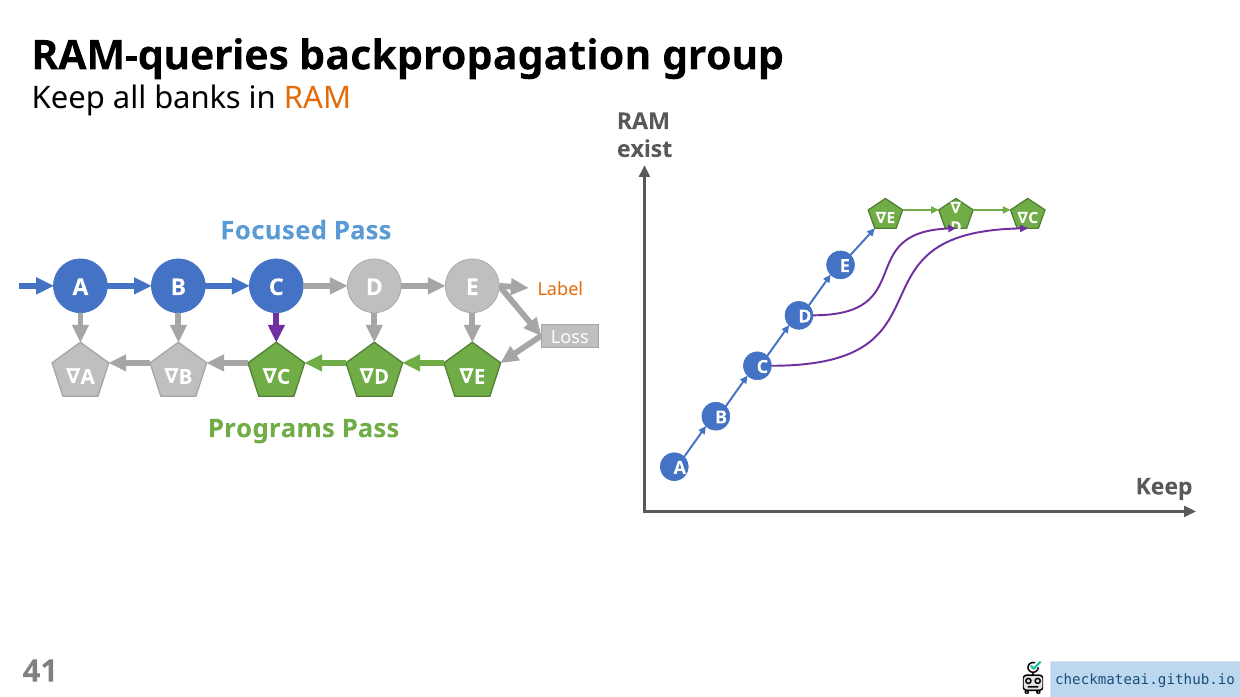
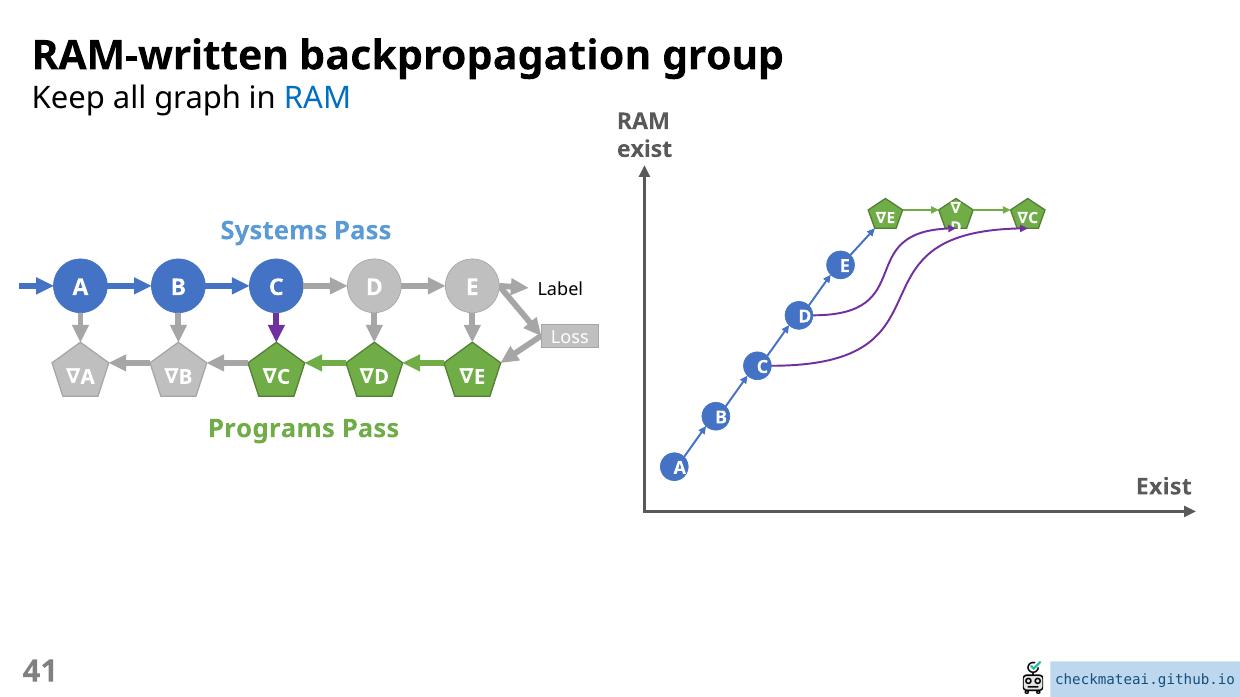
RAM-queries: RAM-queries -> RAM-written (160, 56)
banks: banks -> graph (198, 99)
RAM colour: orange -> blue (318, 99)
Focused: Focused -> Systems (274, 231)
Label colour: orange -> black (560, 289)
Keep: Keep -> Exist (1164, 487)
